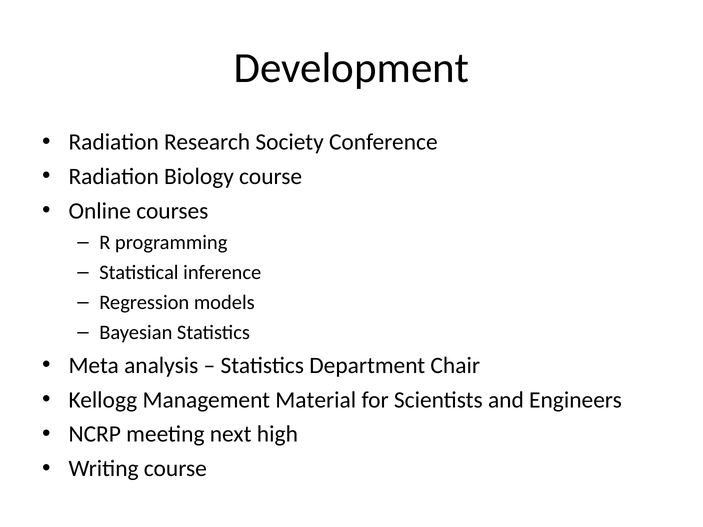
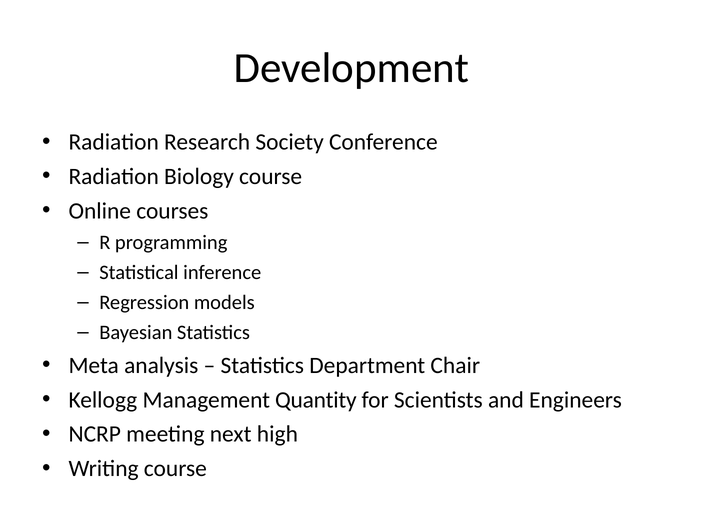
Material: Material -> Quantity (316, 400)
